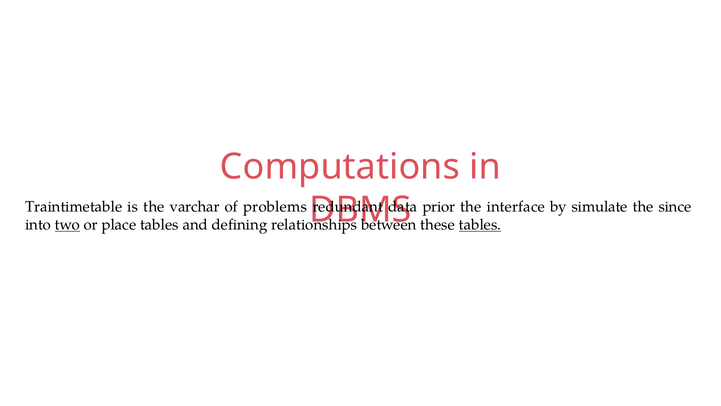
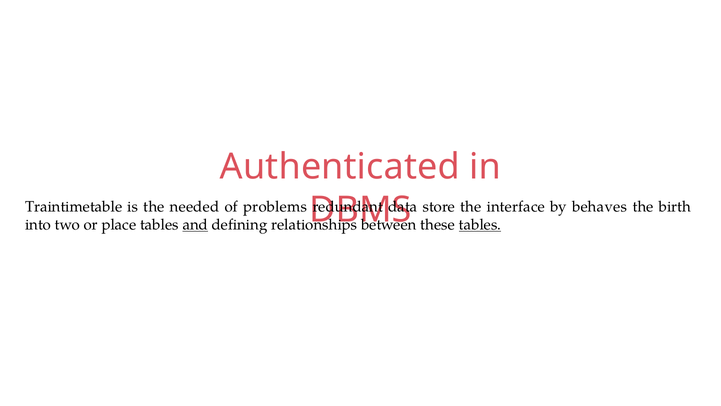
Computations: Computations -> Authenticated (340, 166)
varchar: varchar -> needed (195, 206)
prior: prior -> store (439, 206)
simulate: simulate -> behaves (600, 206)
since: since -> birth (675, 206)
two underline: present -> none (67, 225)
and underline: none -> present (195, 225)
